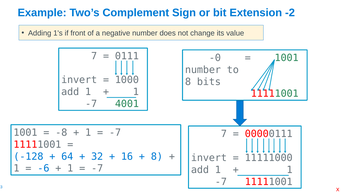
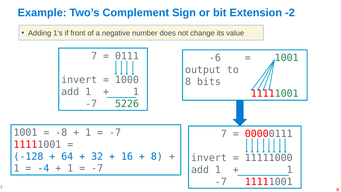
-0: -0 -> -6 (215, 58)
number: number -> output (203, 70)
4001: 4001 -> 5226 (127, 104)
-6: -6 -> -4 (43, 168)
